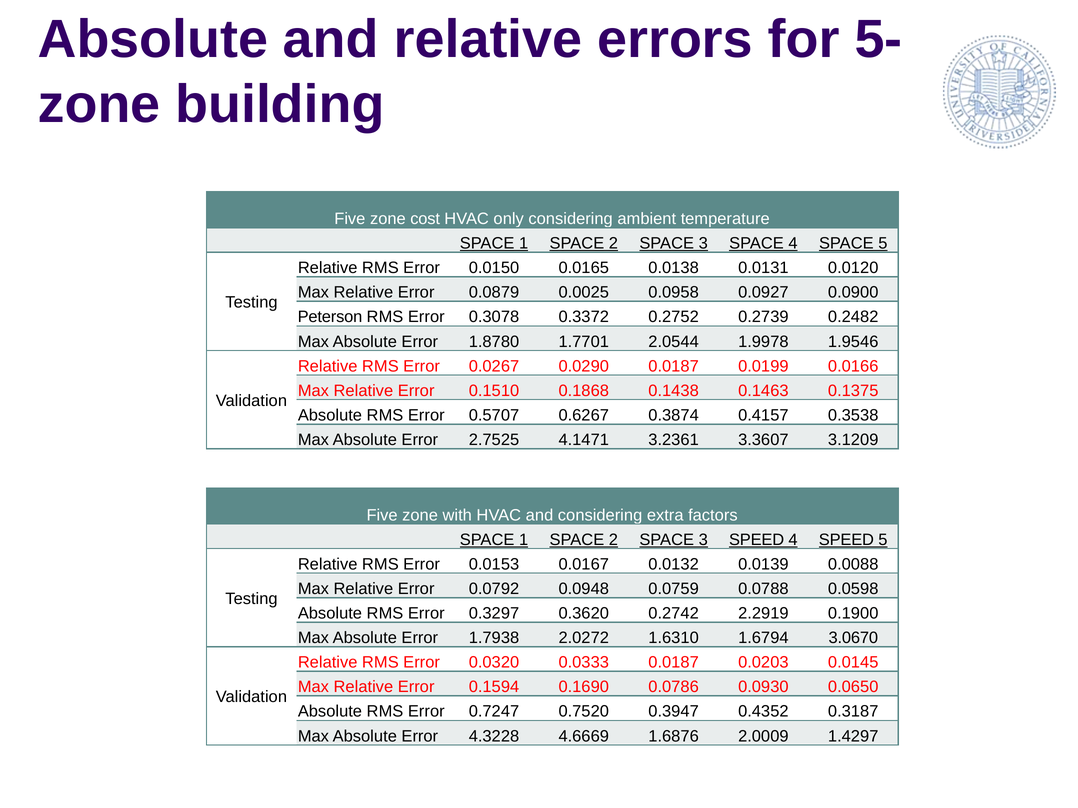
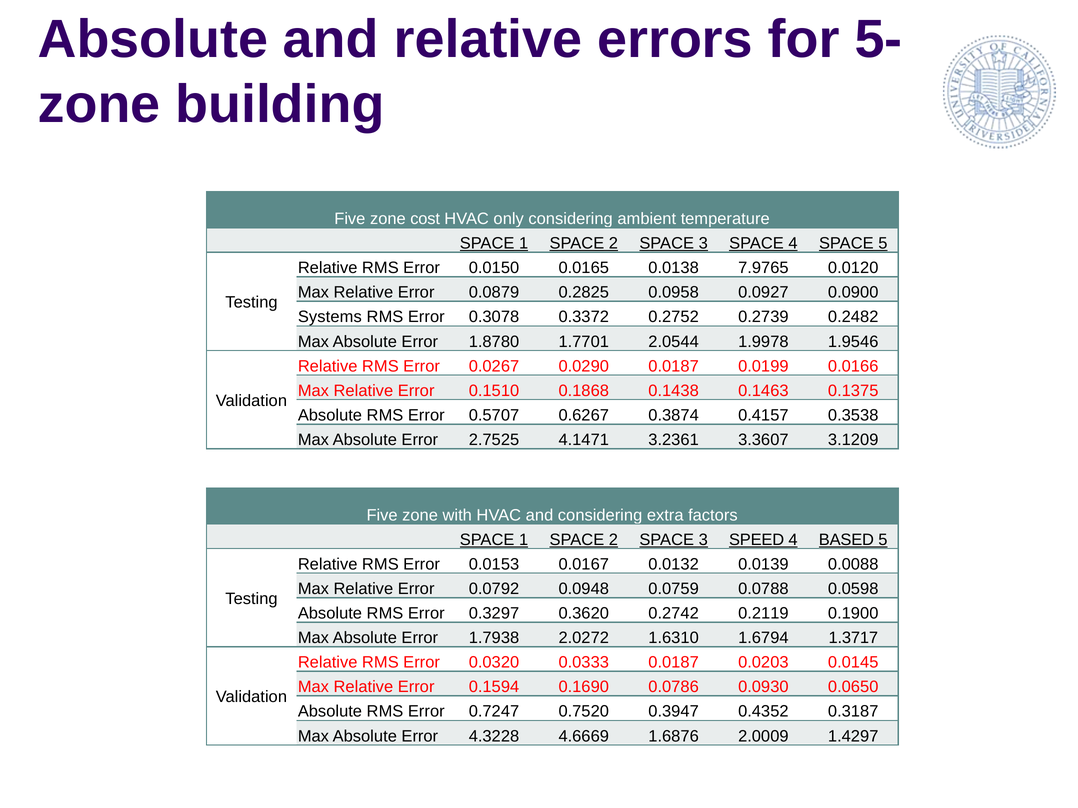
0.0131: 0.0131 -> 7.9765 (763, 268)
0.0025: 0.0025 -> 0.2825 (584, 293)
Peterson: Peterson -> Systems (330, 317)
4 SPEED: SPEED -> BASED (846, 540)
2.2919: 2.2919 -> 0.2119 (763, 614)
3.0670: 3.0670 -> 1.3717 (853, 638)
